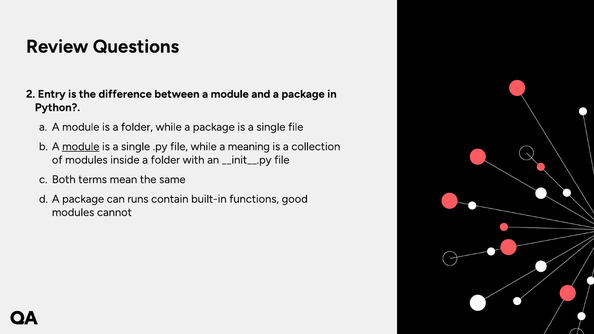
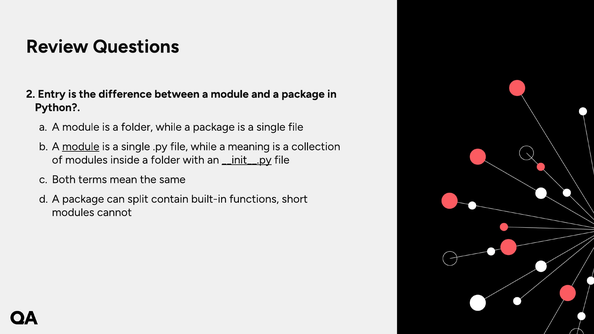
__init__.py underline: none -> present (247, 160)
runs: runs -> split (138, 199)
good: good -> short (295, 199)
